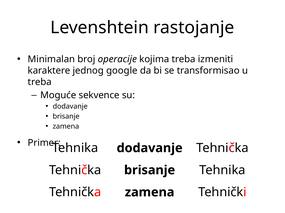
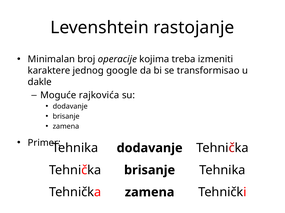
treba: treba -> dakle (40, 82)
sekvence: sekvence -> rajkovića (99, 96)
